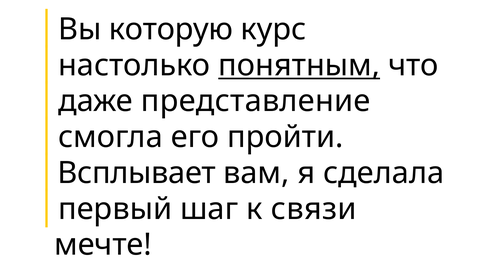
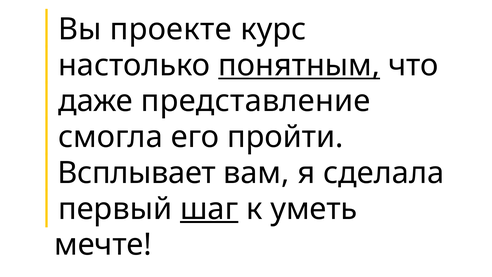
которую: которую -> проекте (171, 29)
шаг underline: none -> present (209, 209)
связи: связи -> уметь (314, 209)
